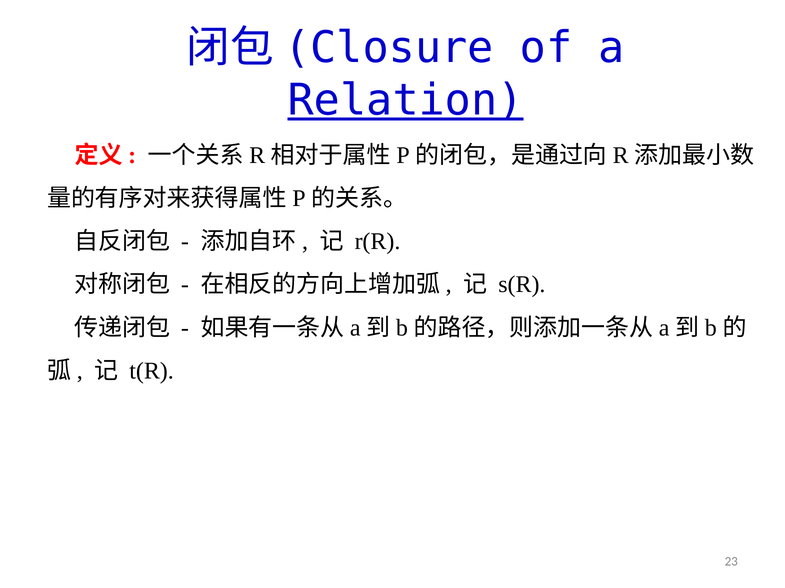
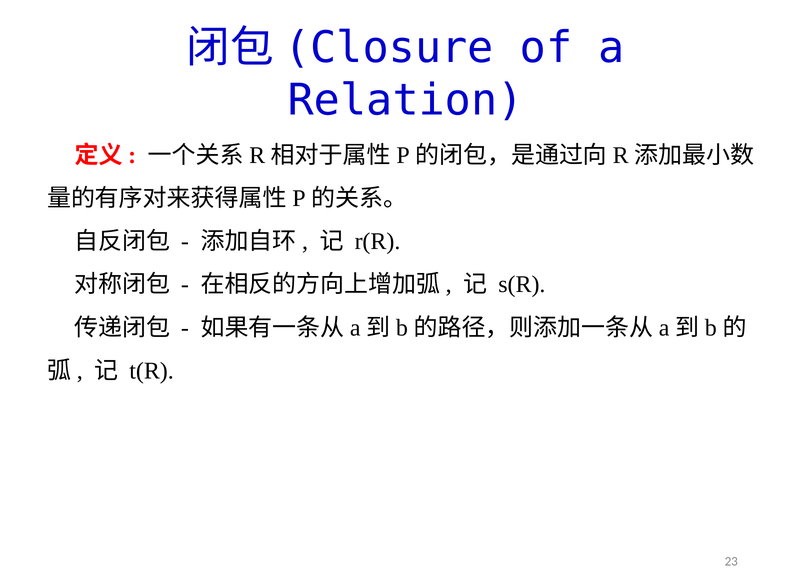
Relation underline: present -> none (406, 100)
